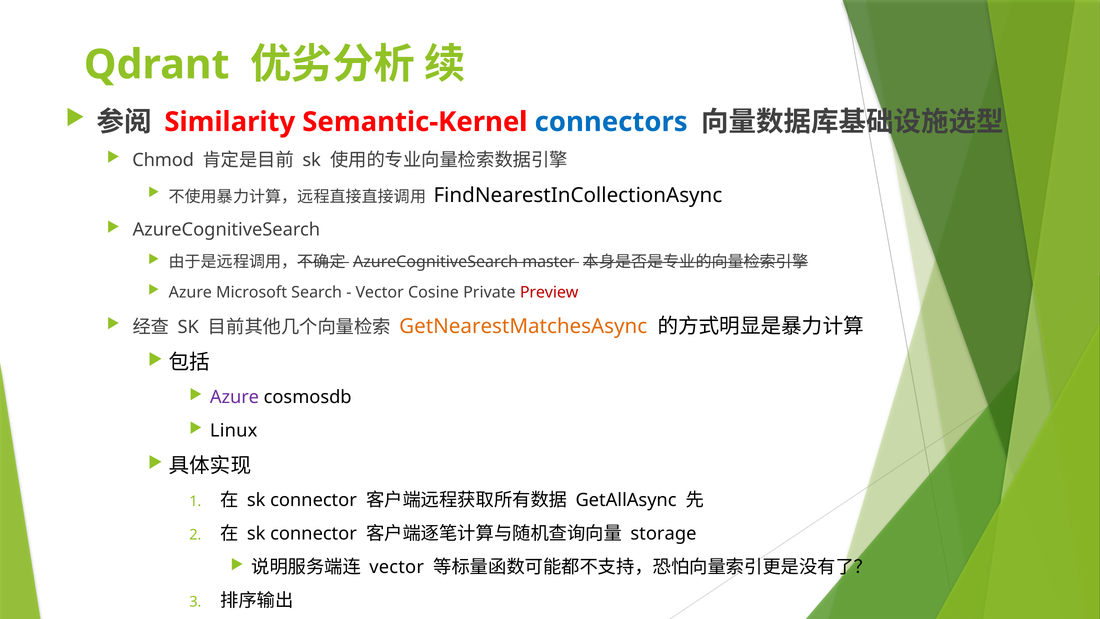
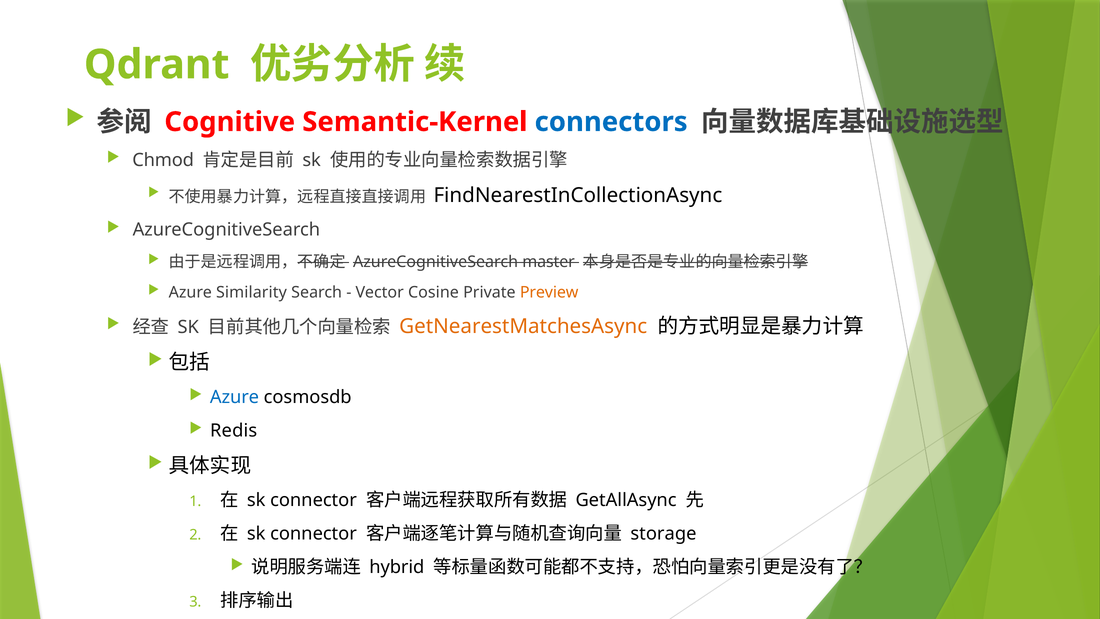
Similarity: Similarity -> Cognitive (230, 122)
Microsoft: Microsoft -> Similarity (251, 293)
Preview colour: red -> orange (549, 293)
Azure colour: purple -> blue (235, 397)
Linux: Linux -> Redis (234, 431)
vector: vector -> hybrid (397, 567)
